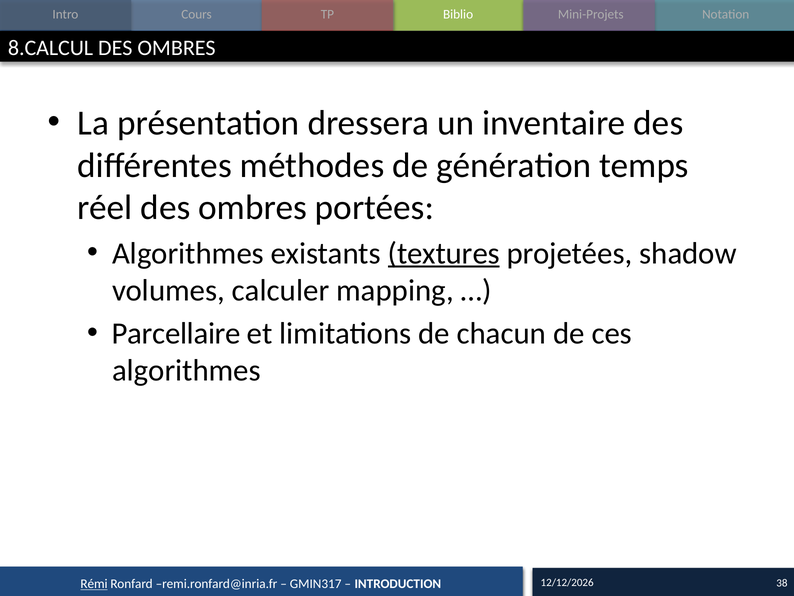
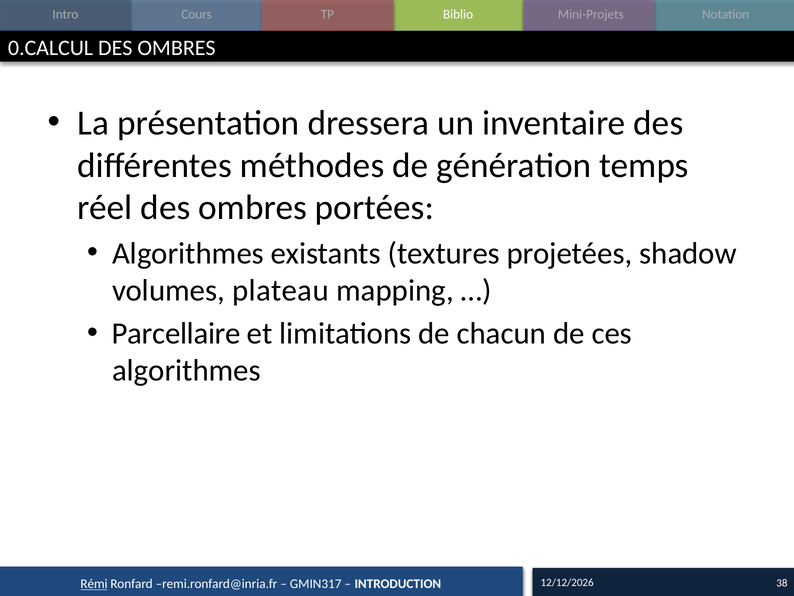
8.CALCUL: 8.CALCUL -> 0.CALCUL (51, 48)
textures underline: present -> none (444, 253)
calculer: calculer -> plateau (280, 290)
